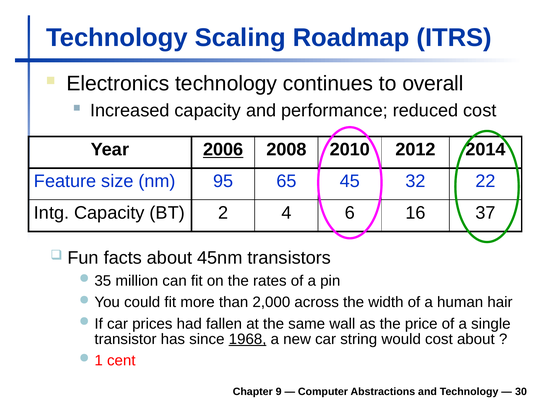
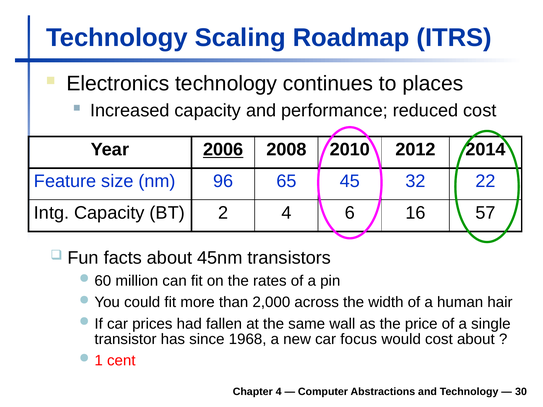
overall: overall -> places (433, 84)
95: 95 -> 96 (223, 181)
37: 37 -> 57 (486, 213)
35: 35 -> 60 (103, 281)
1968 underline: present -> none (248, 339)
string: string -> focus (359, 339)
Chapter 9: 9 -> 4 (279, 392)
